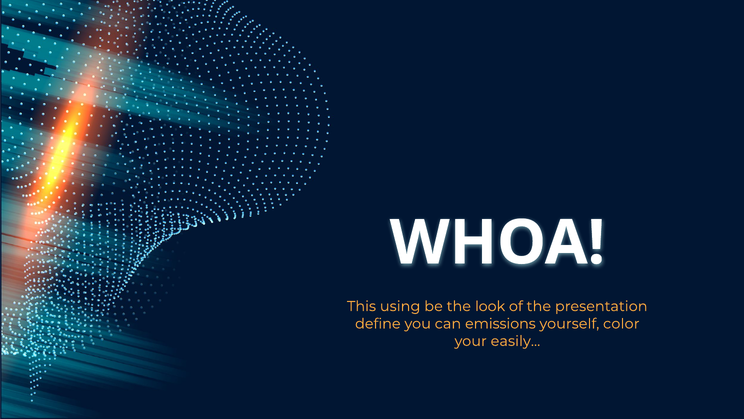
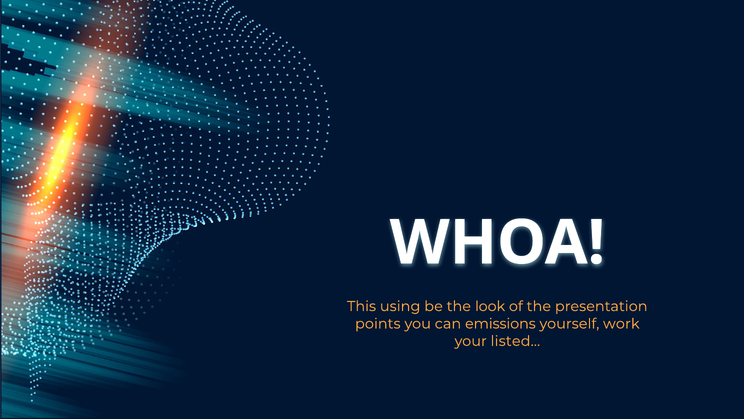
define: define -> points (378, 323)
color: color -> work (621, 323)
easily: easily -> listed (515, 341)
